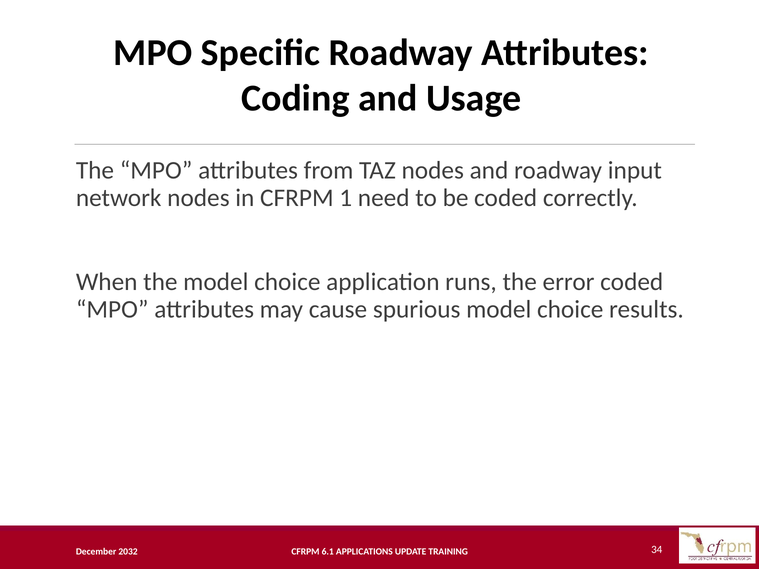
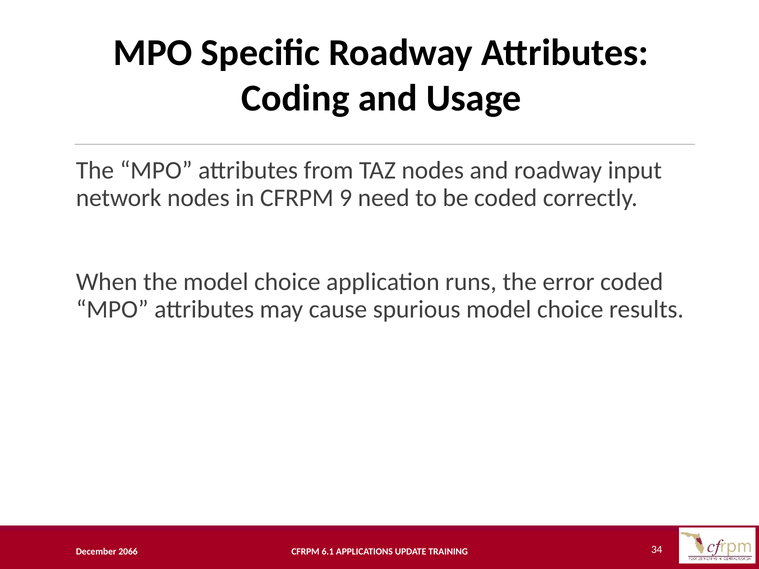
1: 1 -> 9 (346, 198)
2032: 2032 -> 2066 (128, 552)
